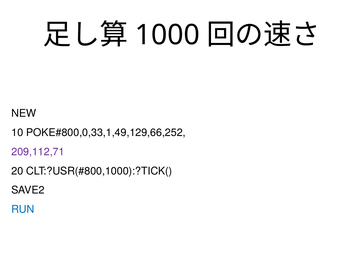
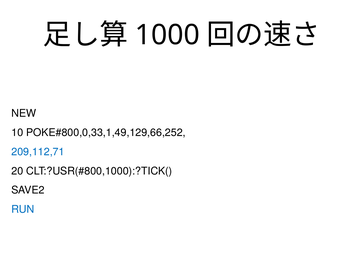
209,112,71 colour: purple -> blue (38, 151)
